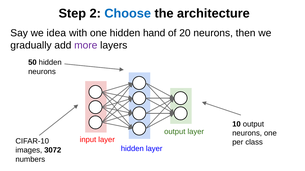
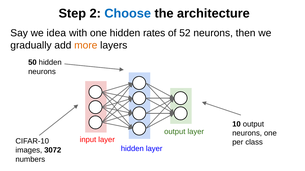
hand: hand -> rates (154, 33)
20: 20 -> 52 (185, 33)
more colour: purple -> orange (86, 45)
